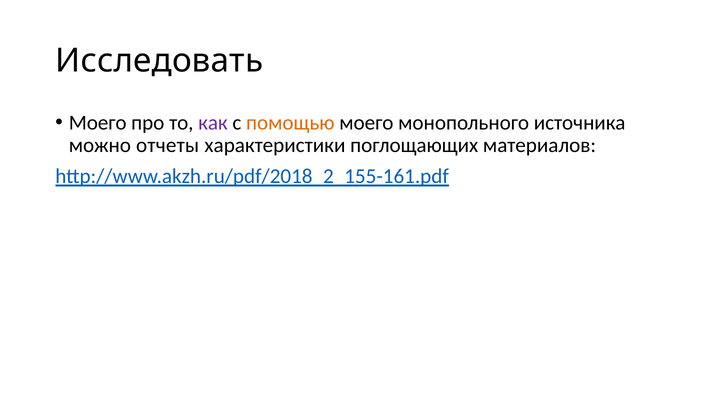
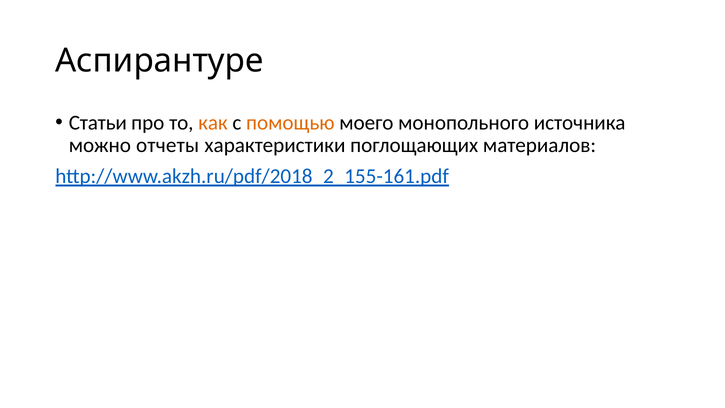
Исследовать: Исследовать -> Аспирантуре (159, 61)
Моего: Моего -> Статьи (98, 123)
как colour: purple -> orange (213, 123)
